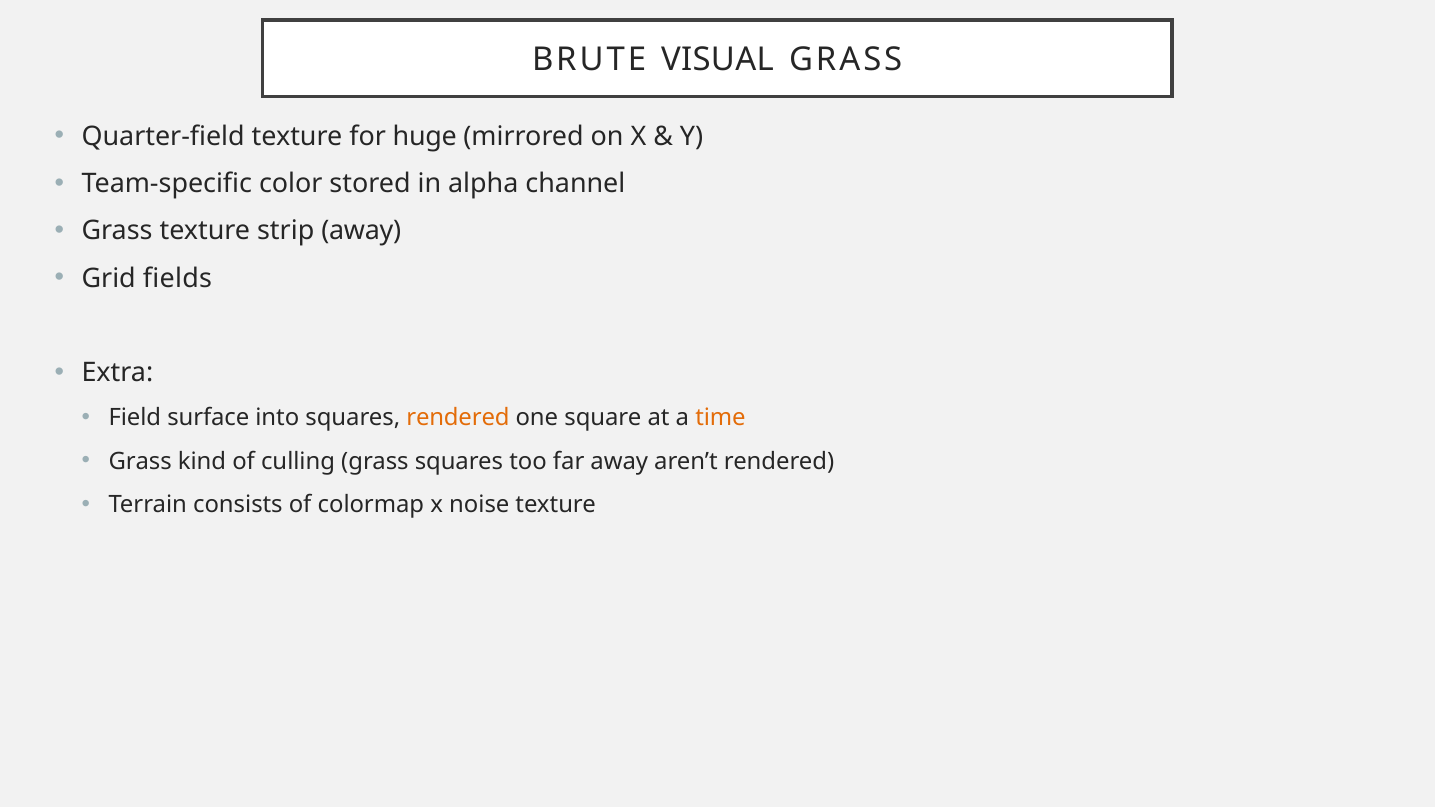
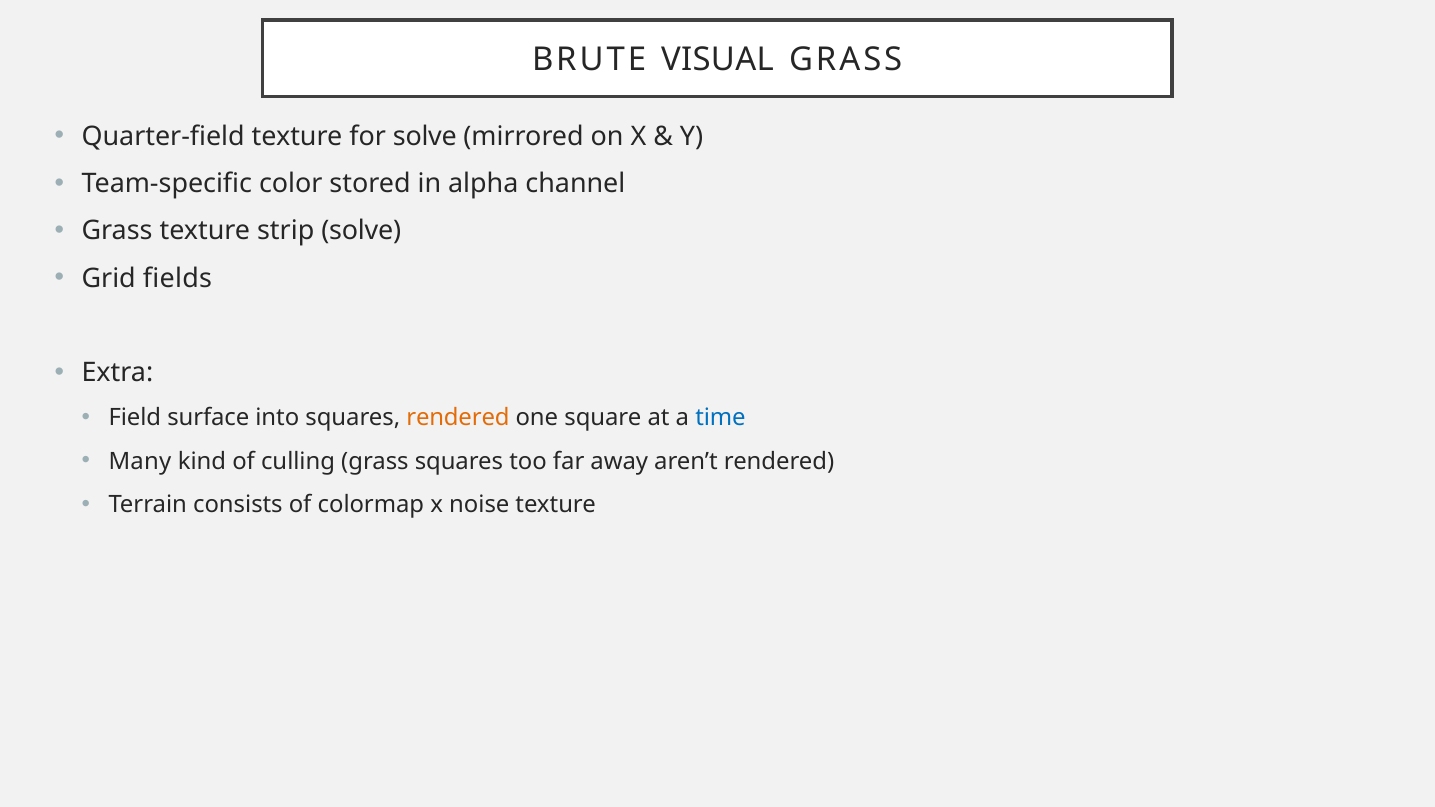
for huge: huge -> solve (425, 137)
strip away: away -> solve (361, 231)
time colour: orange -> blue (720, 418)
Grass: Grass -> Many (140, 462)
